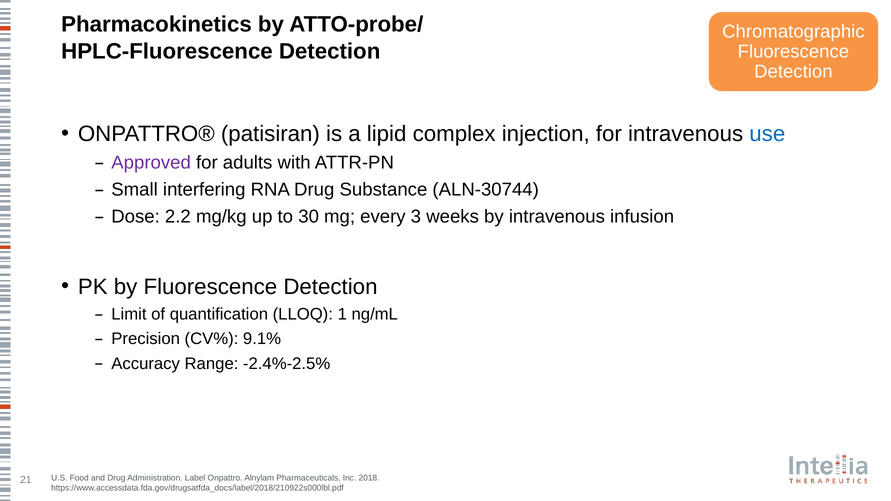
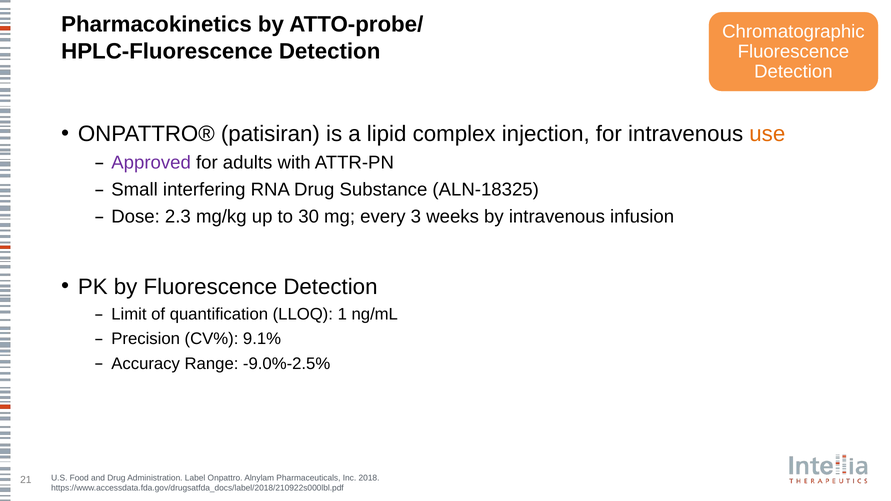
use colour: blue -> orange (767, 134)
ALN-30744: ALN-30744 -> ALN-18325 (486, 190)
2.2: 2.2 -> 2.3 (178, 217)
-2.4%-2.5%: -2.4%-2.5% -> -9.0%-2.5% (287, 364)
